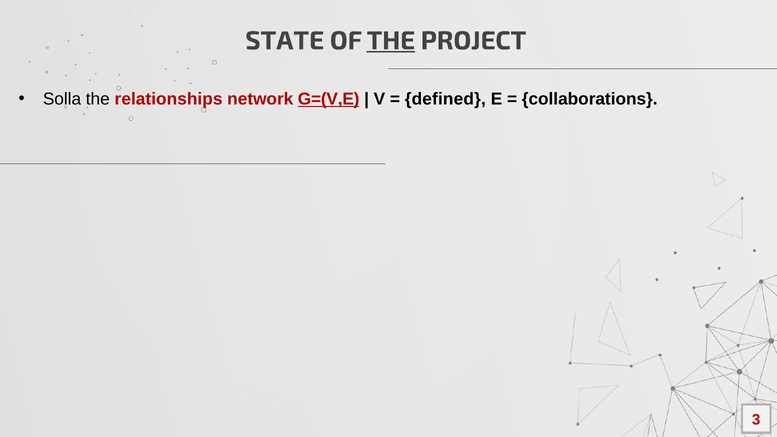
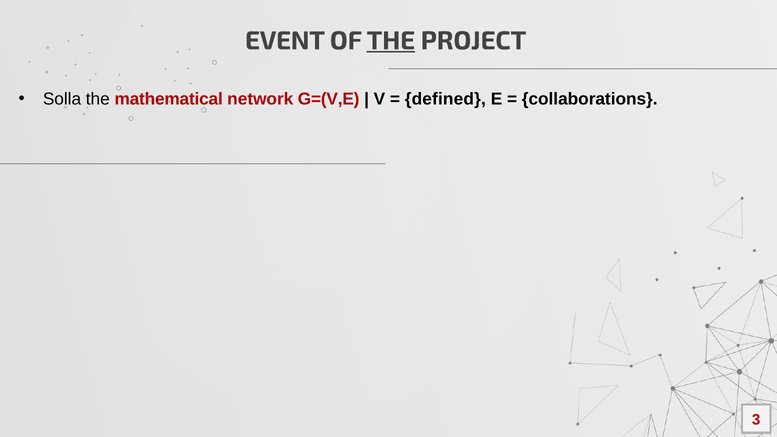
STATE: STATE -> EVENT (285, 41)
relationships: relationships -> mathematical (169, 99)
G=(V,E underline: present -> none (329, 99)
